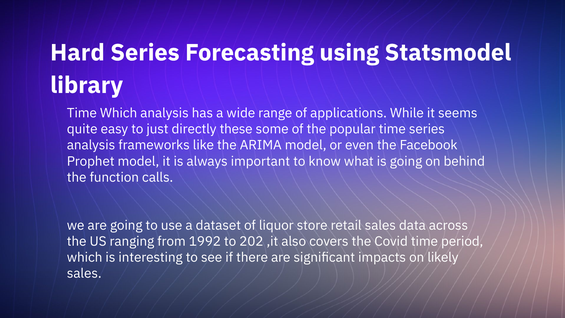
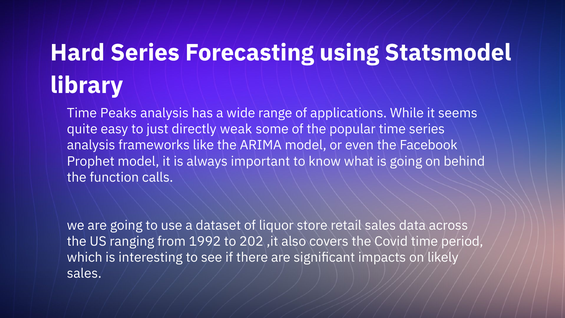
Time Which: Which -> Peaks (119, 113)
these: these -> weak (236, 129)
